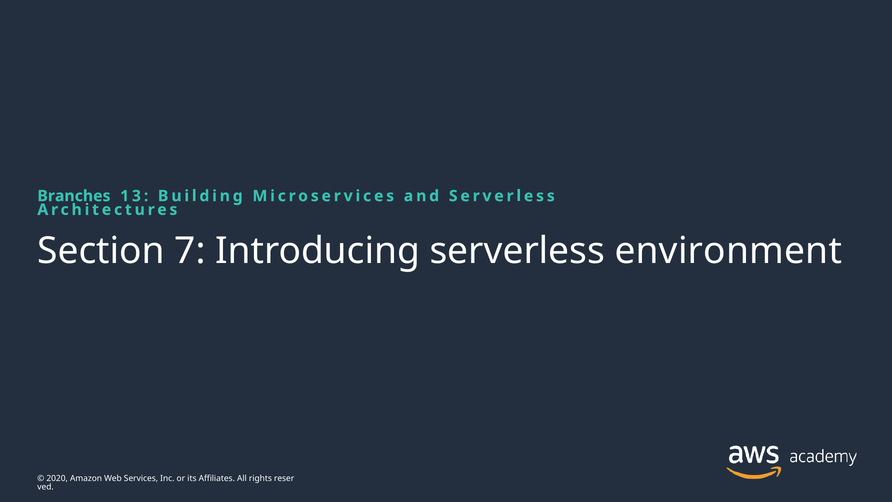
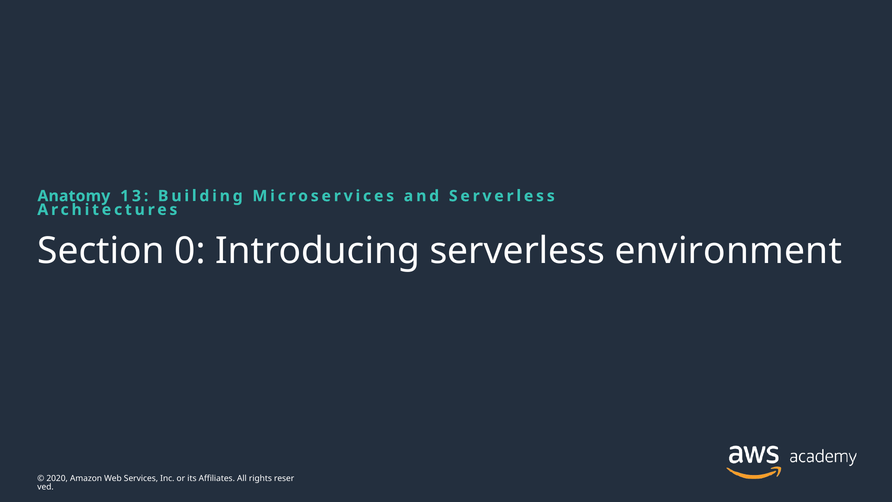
Branches: Branches -> Anatomy (74, 196)
7: 7 -> 0 (190, 251)
